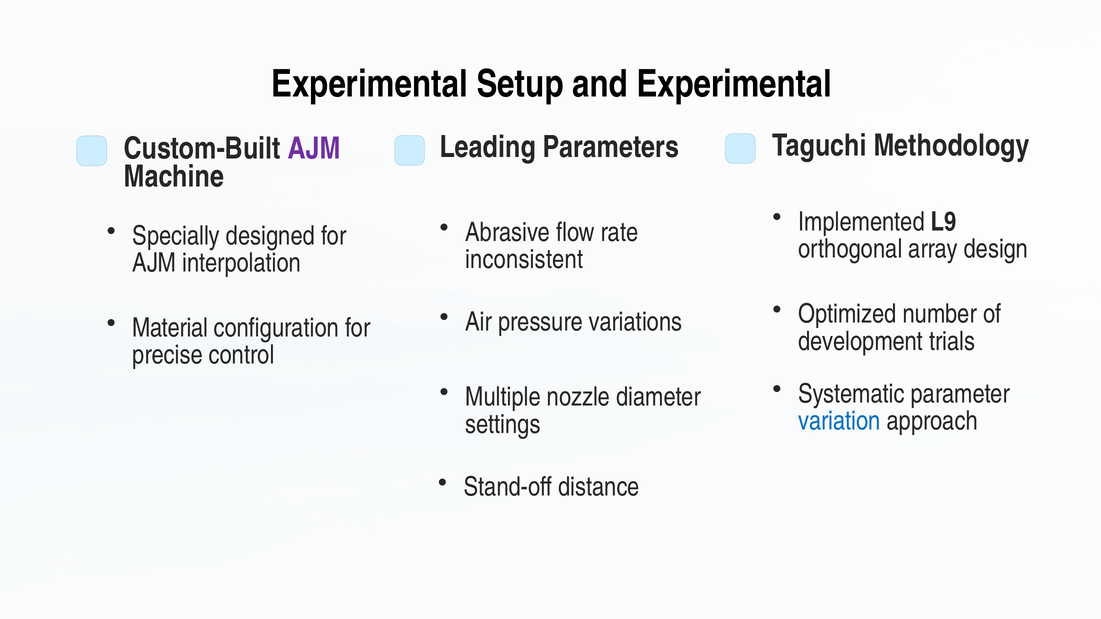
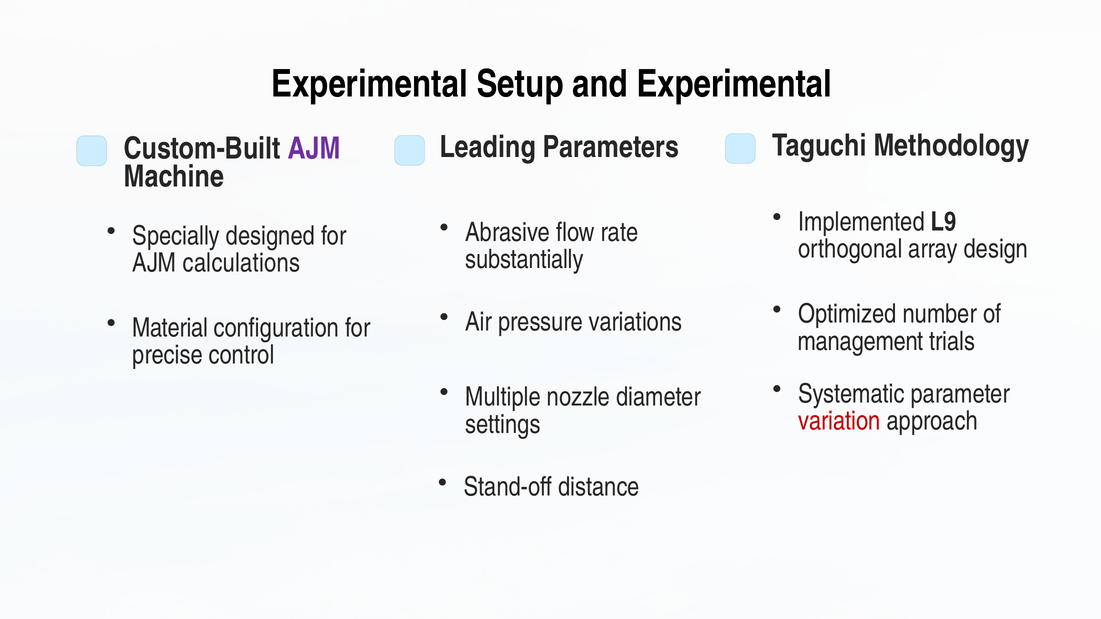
inconsistent: inconsistent -> substantially (524, 260)
interpolation: interpolation -> calculations (242, 263)
development: development -> management (861, 341)
variation colour: blue -> red (839, 421)
